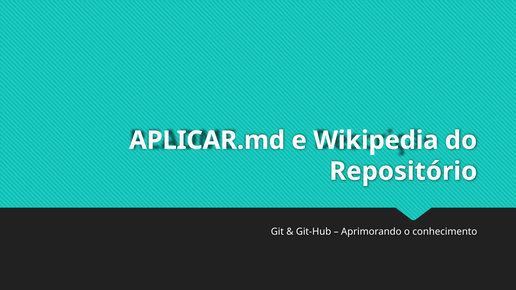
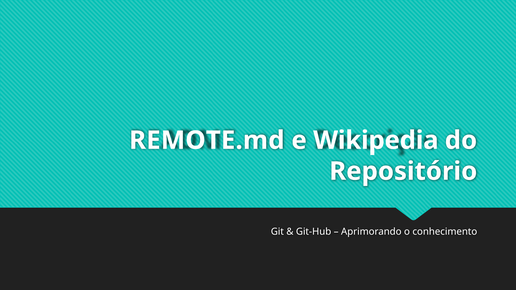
APLICAR.md: APLICAR.md -> REMOTE.md (207, 140)
